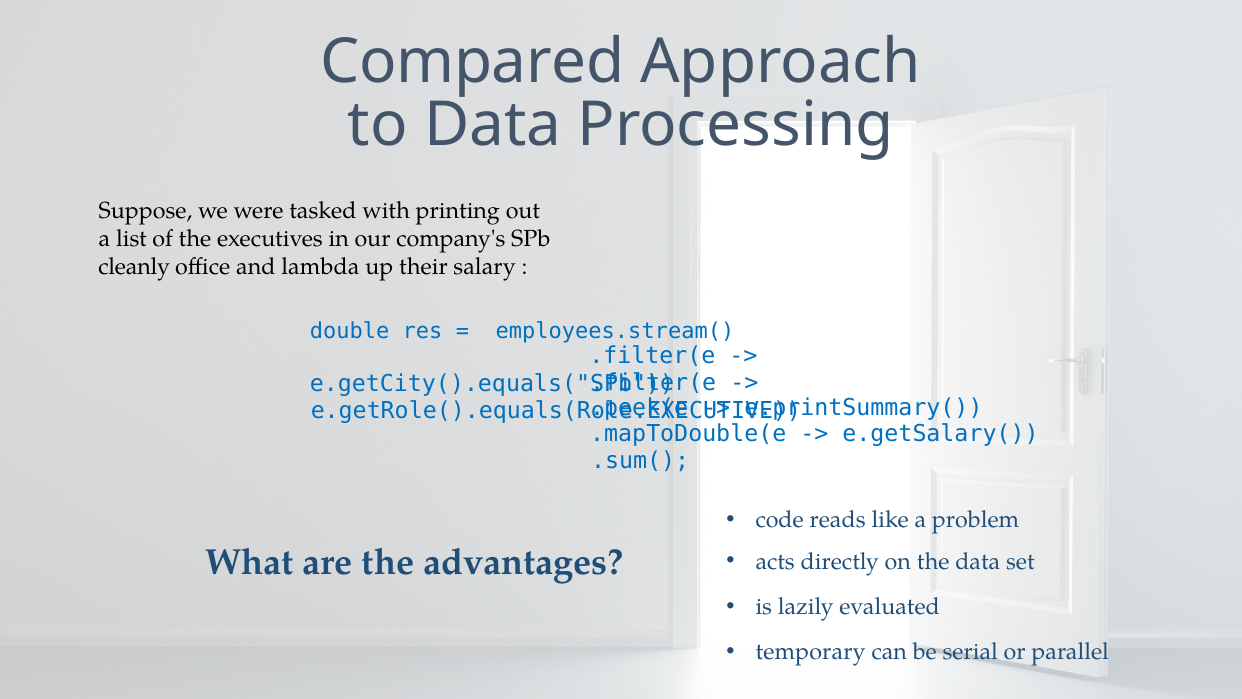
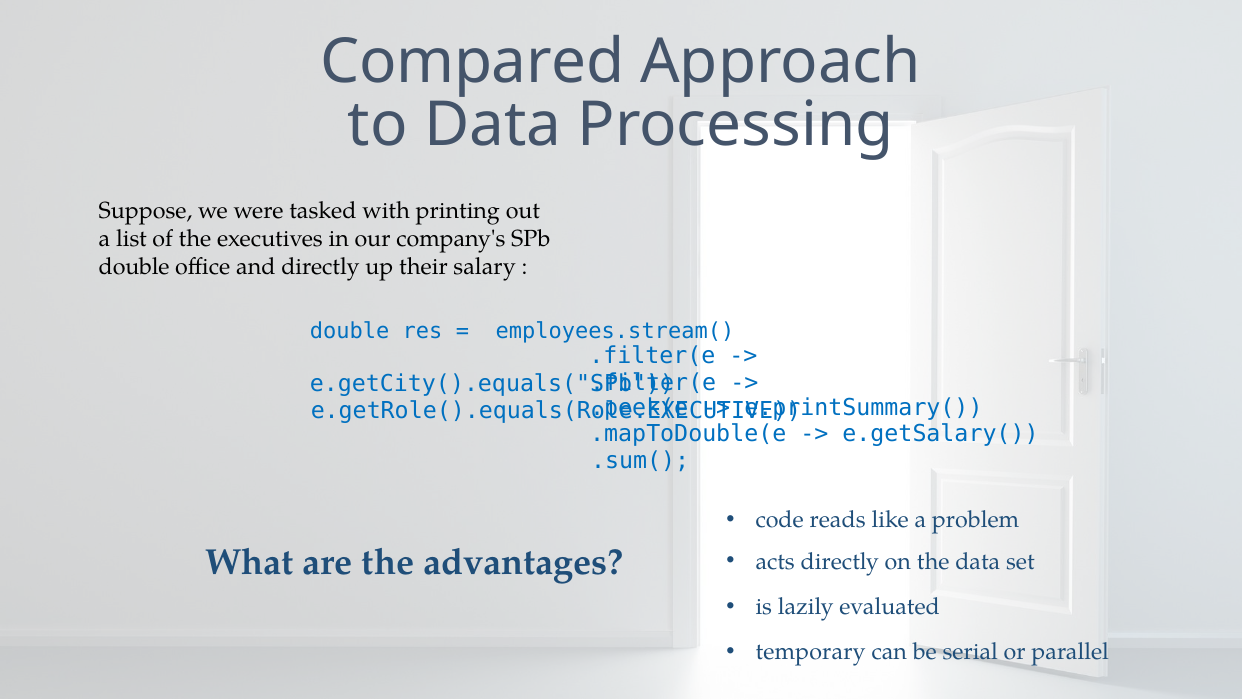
cleanly: cleanly -> double (134, 267)
and lambda: lambda -> directly (320, 267)
